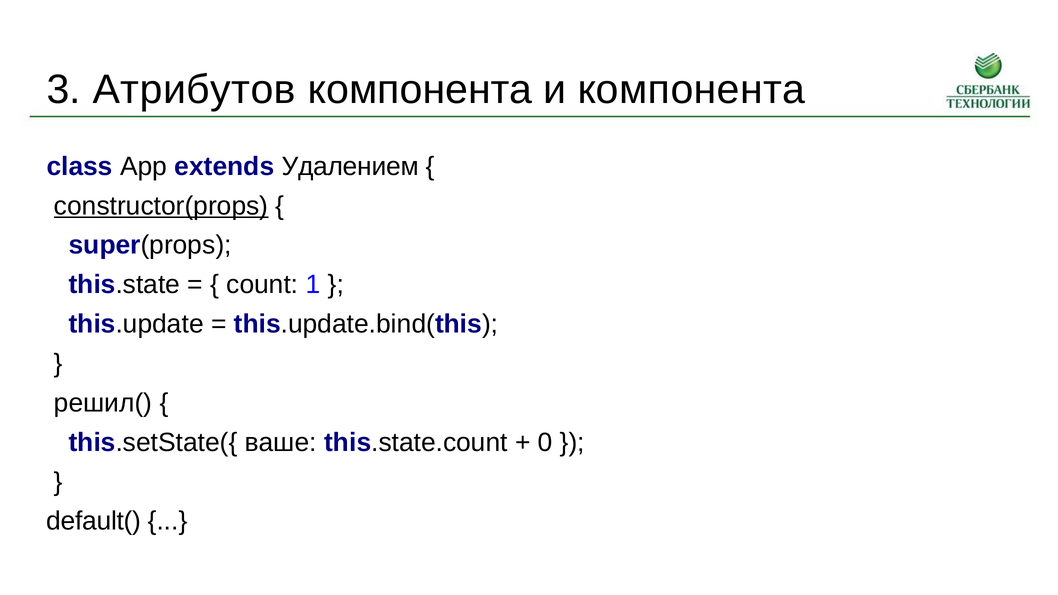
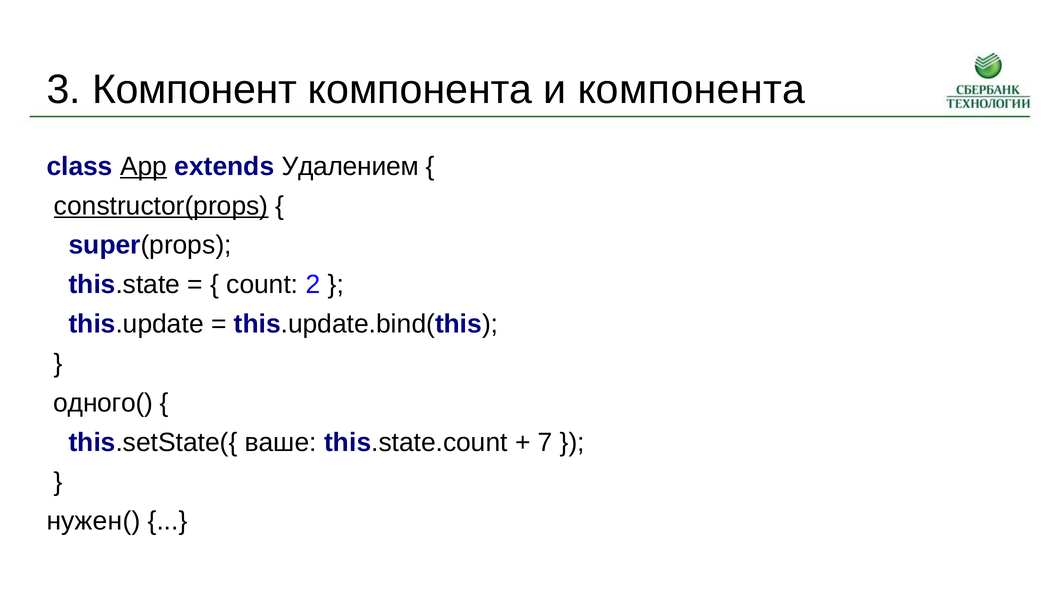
Атрибутов: Атрибутов -> Компонент (195, 90)
App underline: none -> present (144, 166)
1: 1 -> 2 (313, 285)
решил(: решил( -> одного( (103, 403)
0: 0 -> 7 (545, 443)
default(: default( -> нужен( (94, 521)
